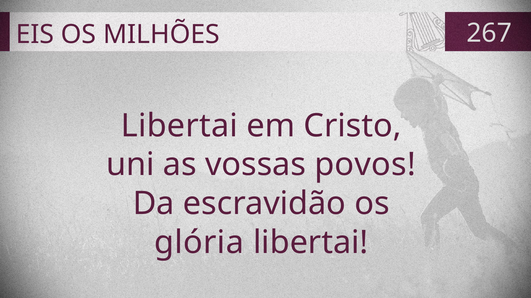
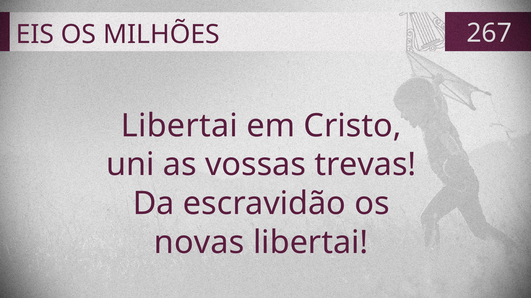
povos: povos -> trevas (365, 165)
glória: glória -> novas (199, 243)
